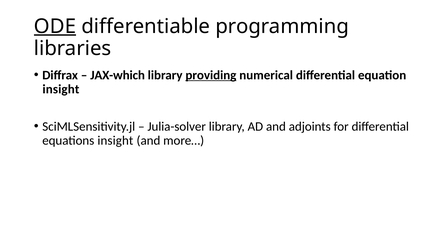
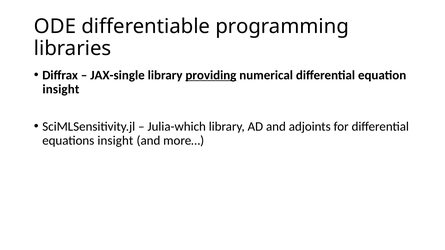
ODE underline: present -> none (55, 26)
JAX-which: JAX-which -> JAX-single (118, 75)
Julia-solver: Julia-solver -> Julia-which (177, 127)
